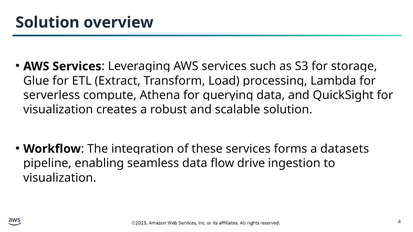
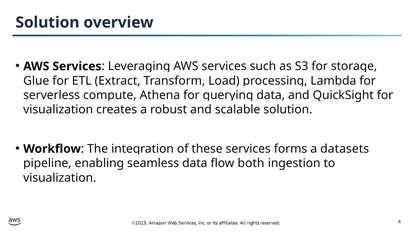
drive: drive -> both (251, 164)
